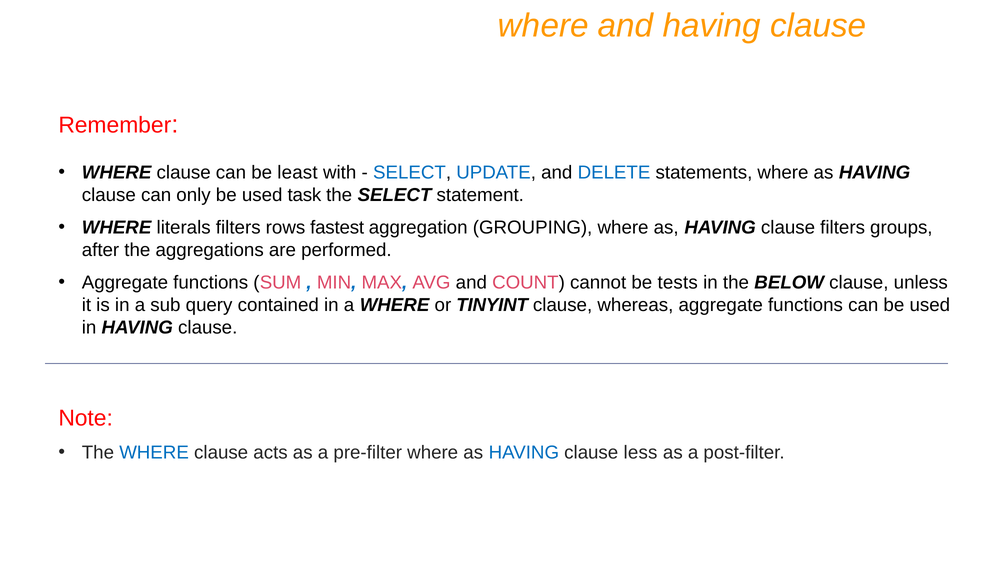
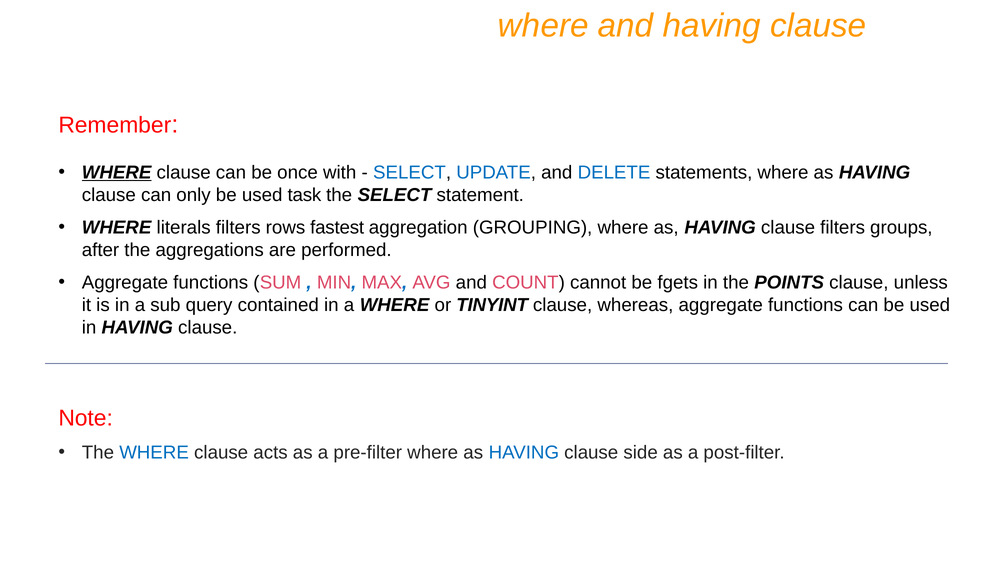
WHERE underline: none -> present (117, 173)
least: least -> once (298, 173)
tests: tests -> fgets (678, 282)
BELOW: BELOW -> POINTS (789, 282)
less: less -> side (641, 453)
